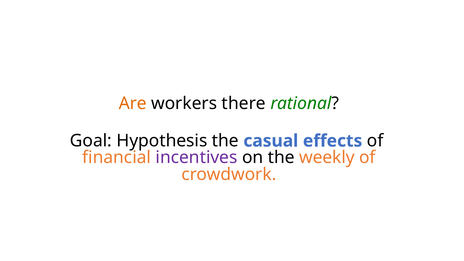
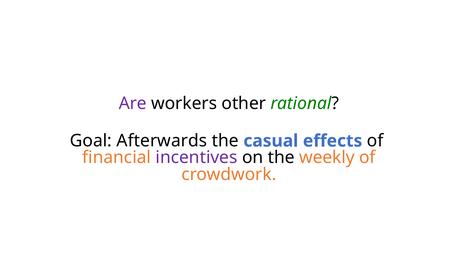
Are colour: orange -> purple (133, 103)
there: there -> other (244, 103)
Hypothesis: Hypothesis -> Afterwards (162, 141)
